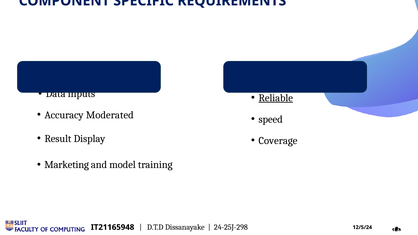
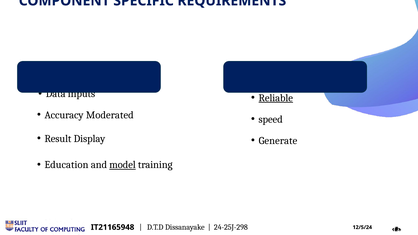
Coverage: Coverage -> Generate (278, 141)
Marketing: Marketing -> Education (67, 165)
model underline: none -> present (123, 165)
